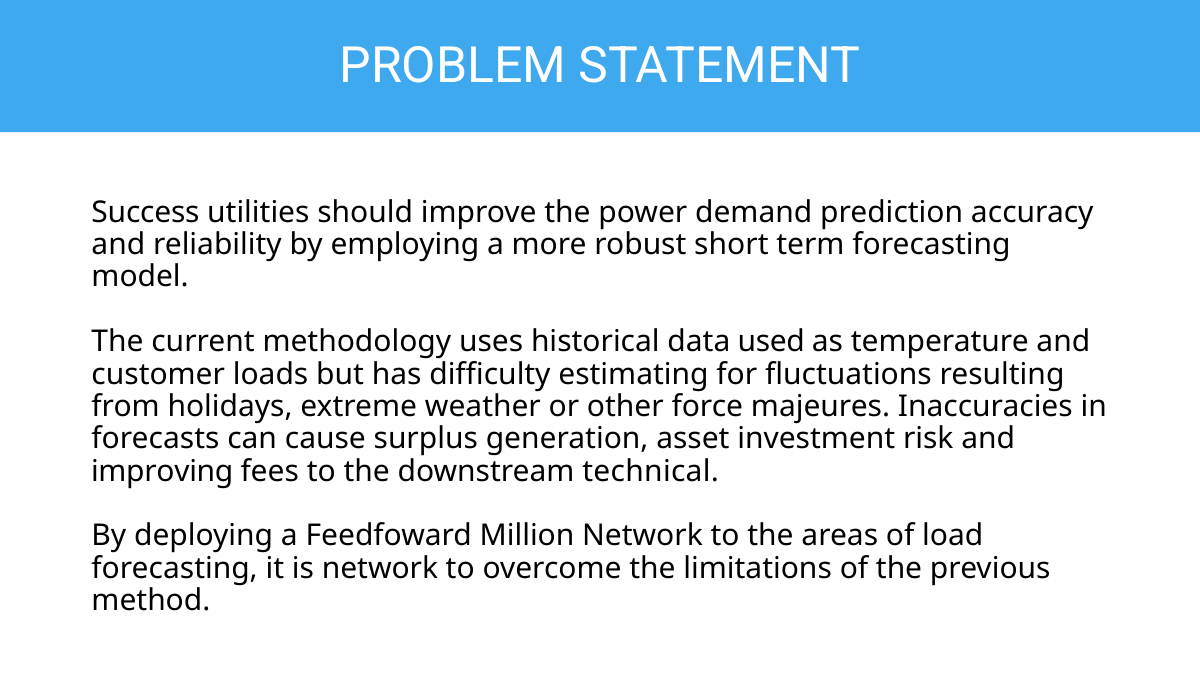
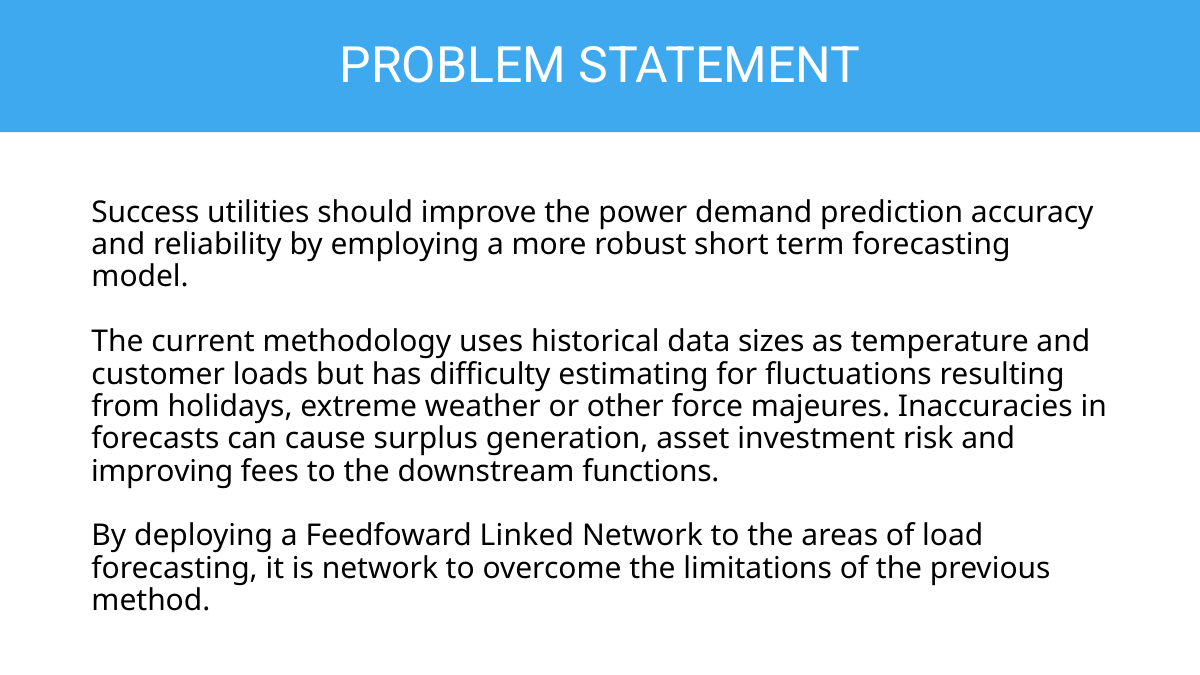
used: used -> sizes (771, 342)
technical: technical -> functions (651, 471)
Million: Million -> Linked (527, 536)
